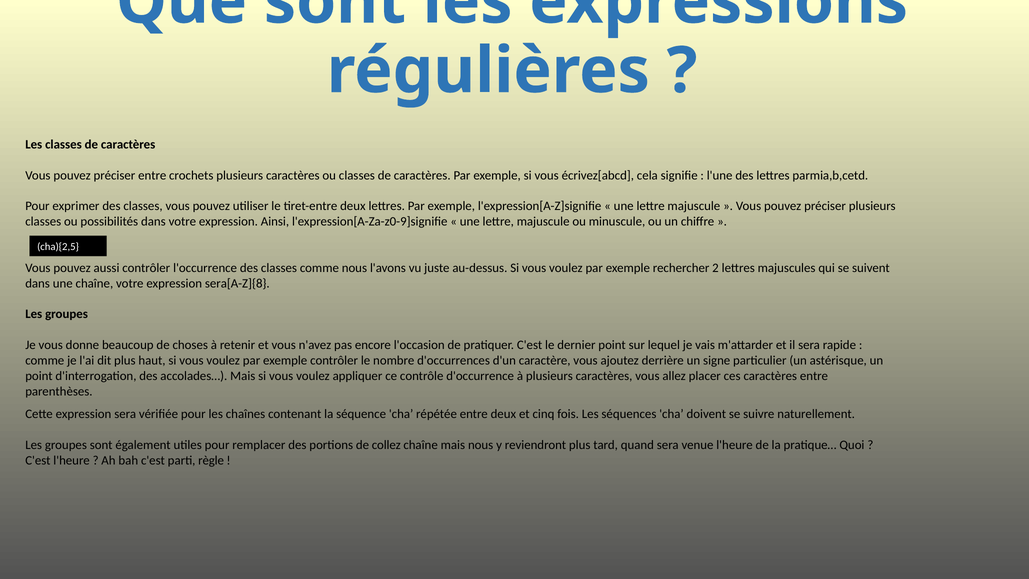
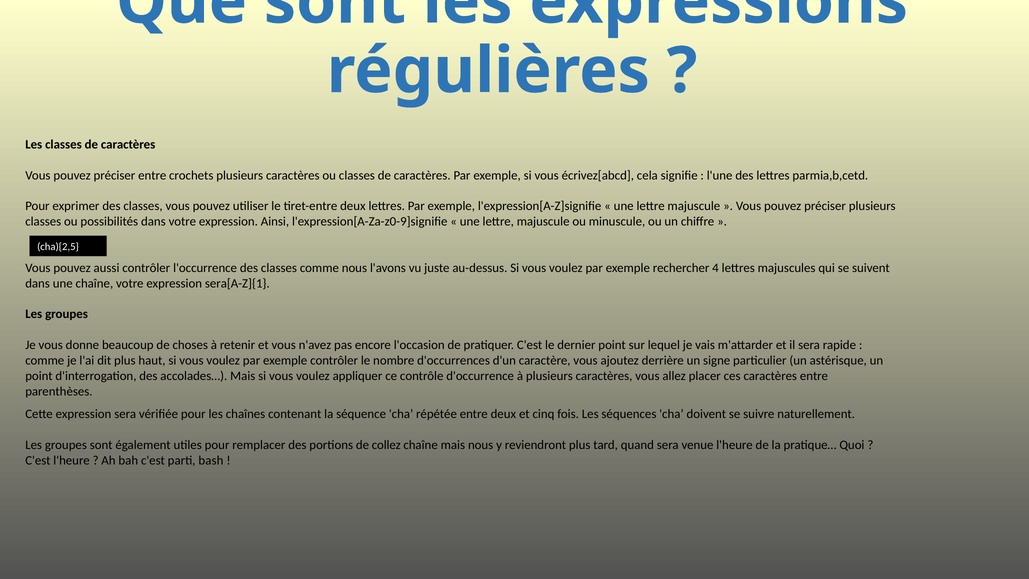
2: 2 -> 4 (715, 268)
sera[A-Z]{8: sera[A-Z]{8 -> sera[A-Z]{1 (237, 283)
règle: règle -> bash (211, 460)
